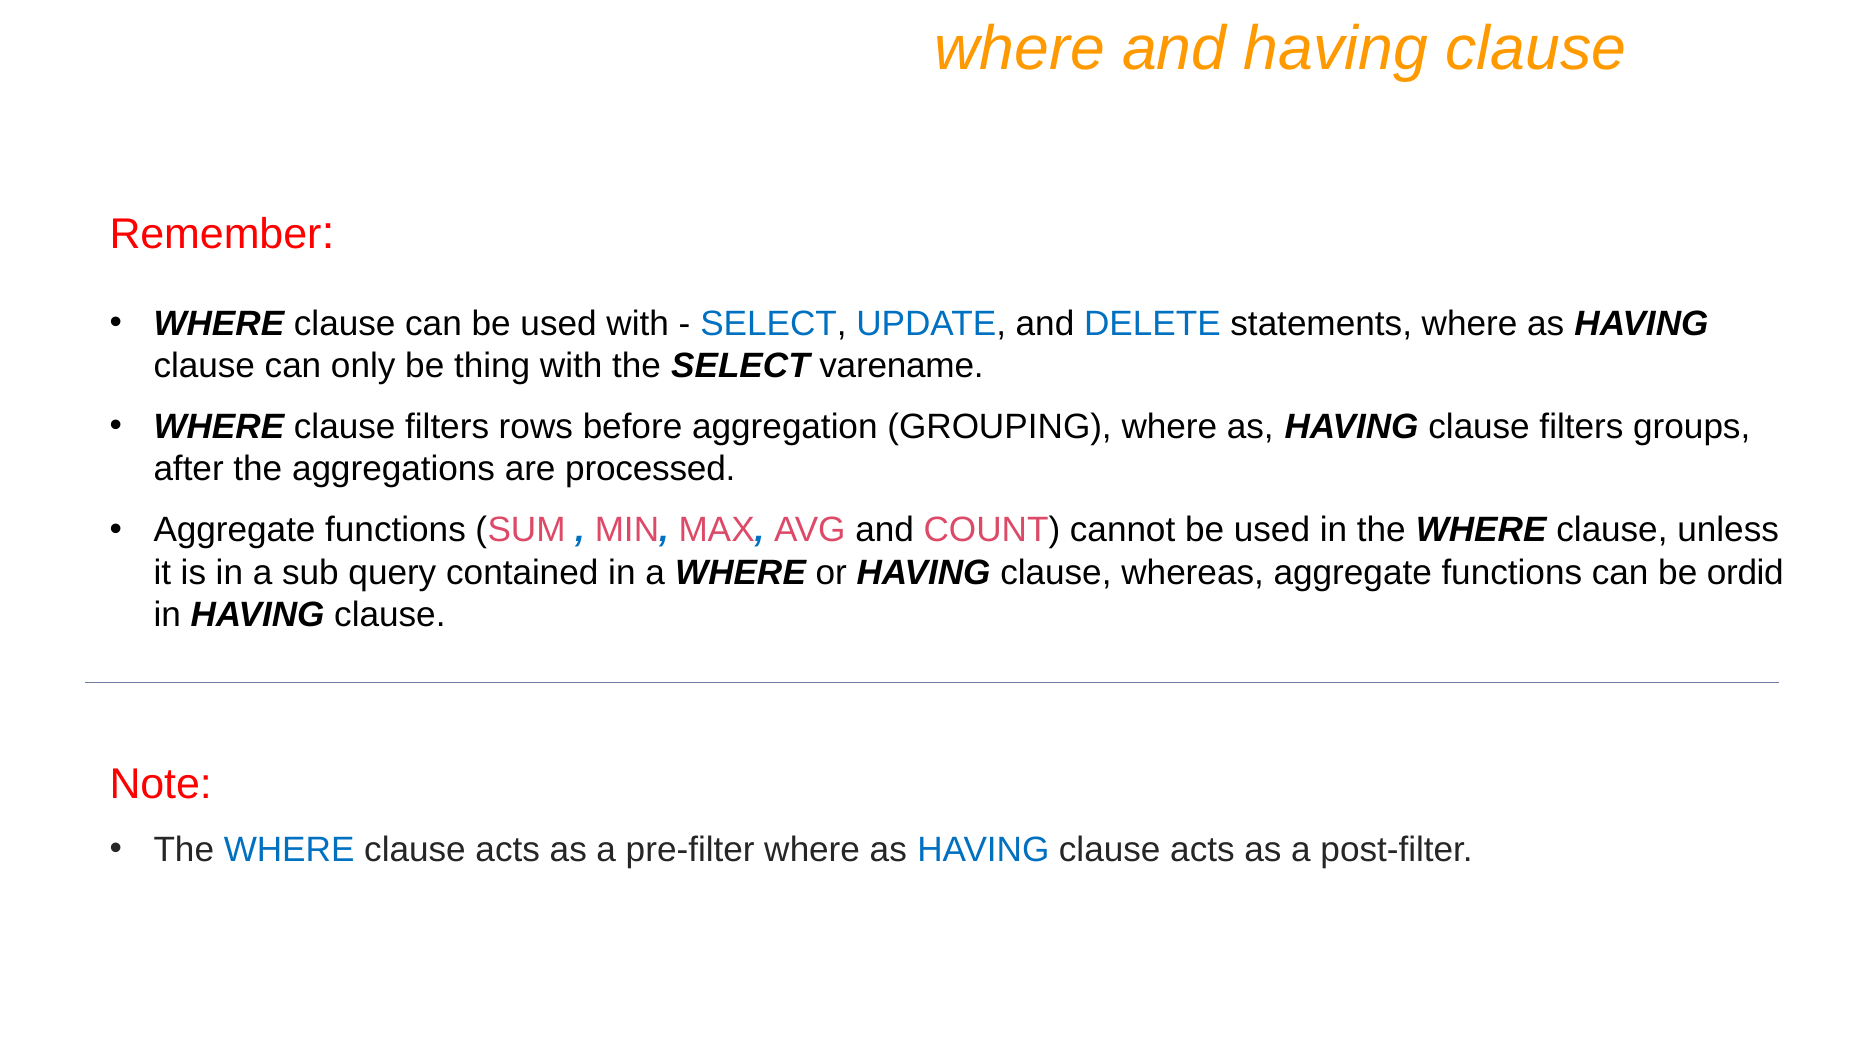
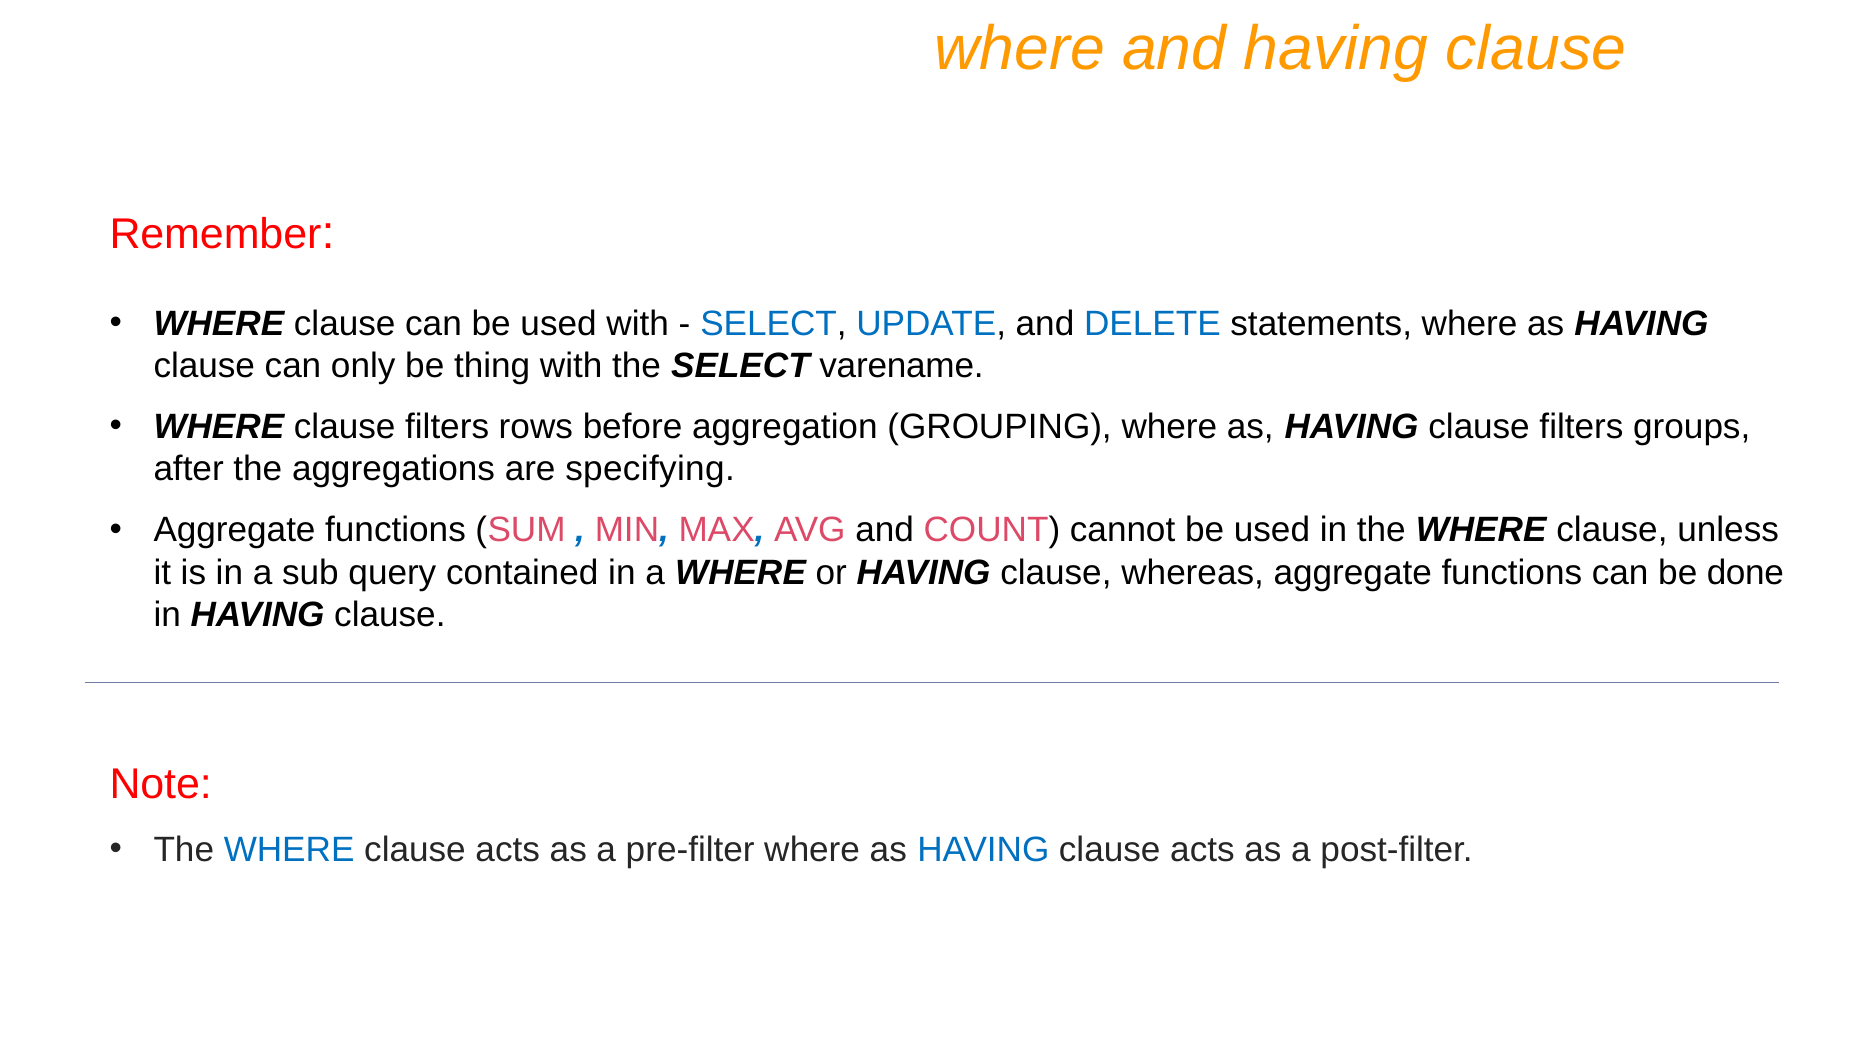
processed: processed -> specifying (650, 469)
ordid: ordid -> done (1745, 572)
